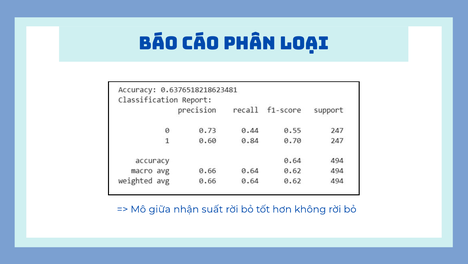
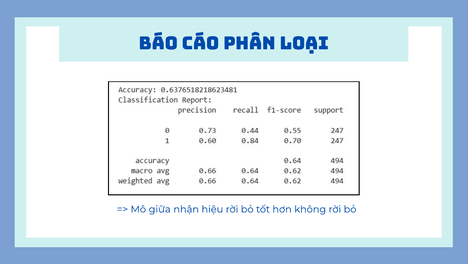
suất: suất -> hiệu (212, 209)
